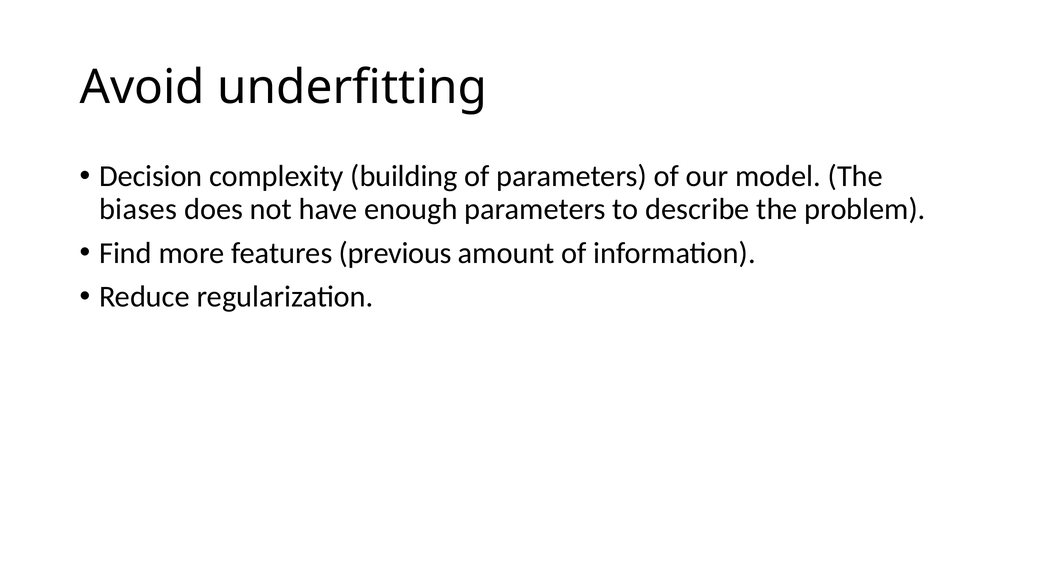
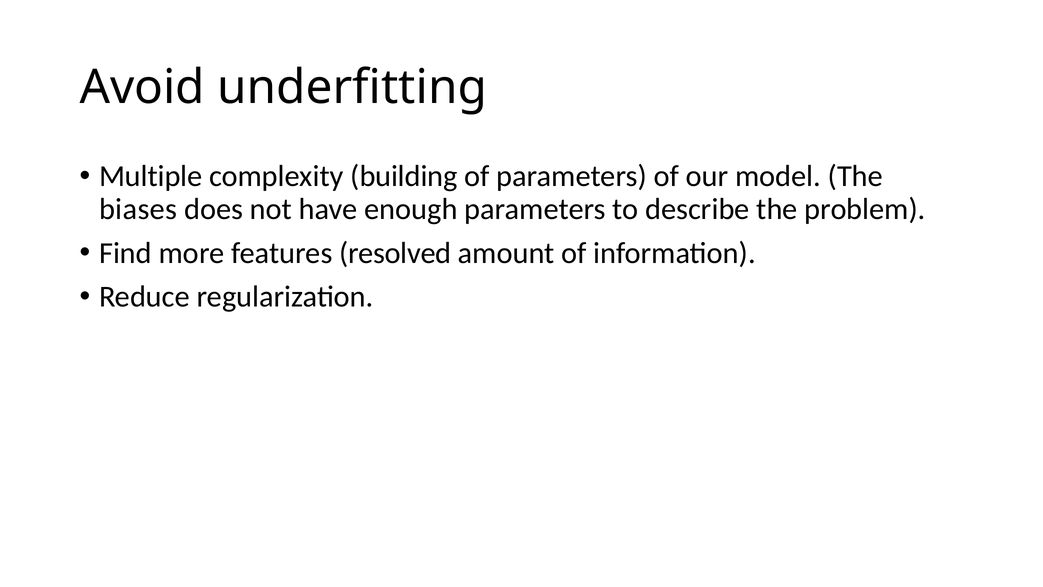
Decision: Decision -> Multiple (151, 176)
previous: previous -> resolved (395, 253)
